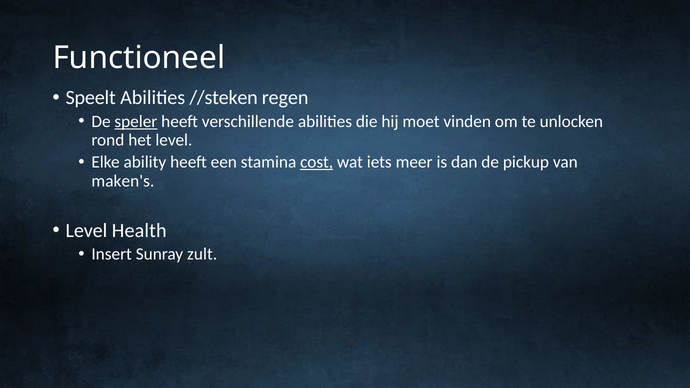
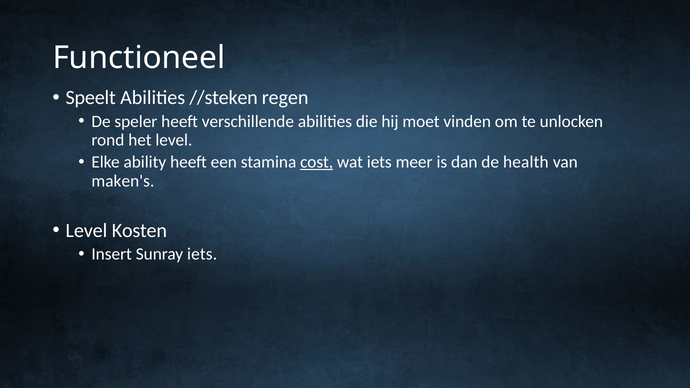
speler underline: present -> none (136, 121)
pickup: pickup -> health (526, 162)
Health: Health -> Kosten (139, 230)
Sunray zult: zult -> iets (202, 254)
